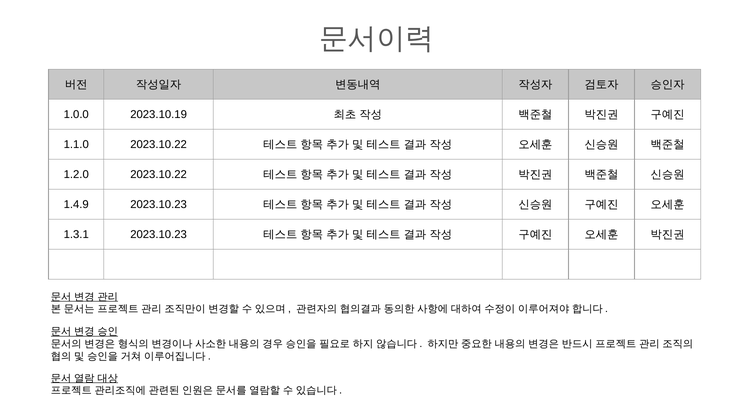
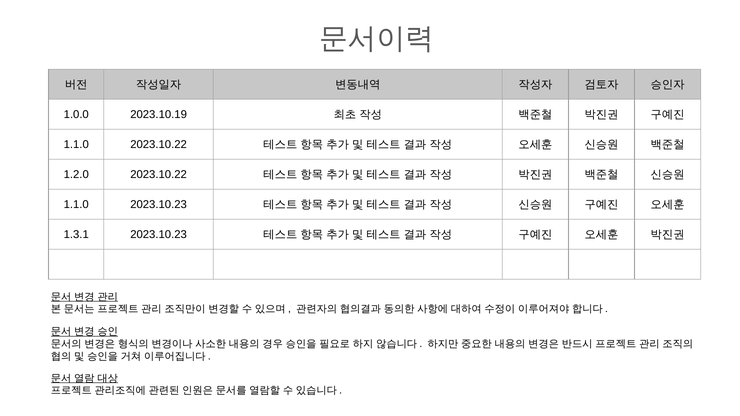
1.4.9: 1.4.9 -> 1.1.0 (76, 205)
